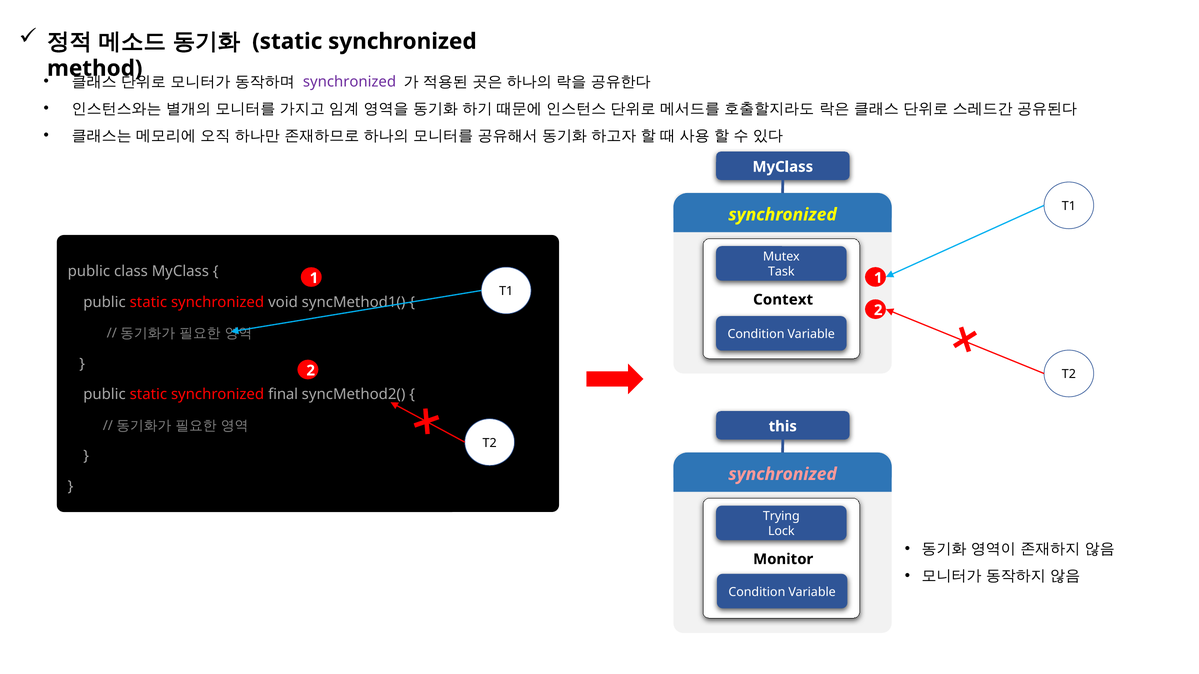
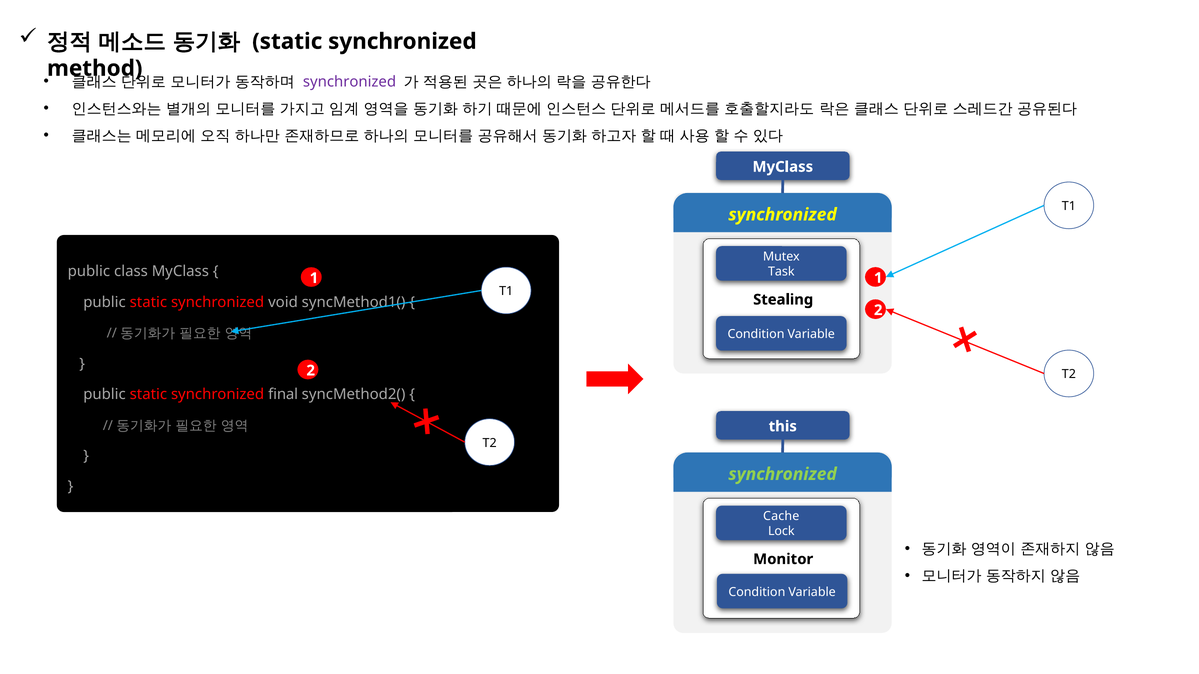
Context: Context -> Stealing (783, 300)
synchronized colour: pink -> light green (783, 474)
Trying: Trying -> Cache (781, 517)
